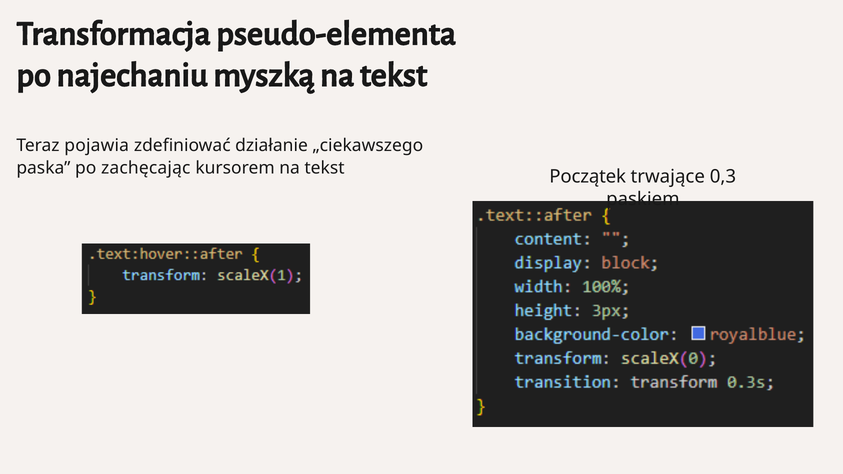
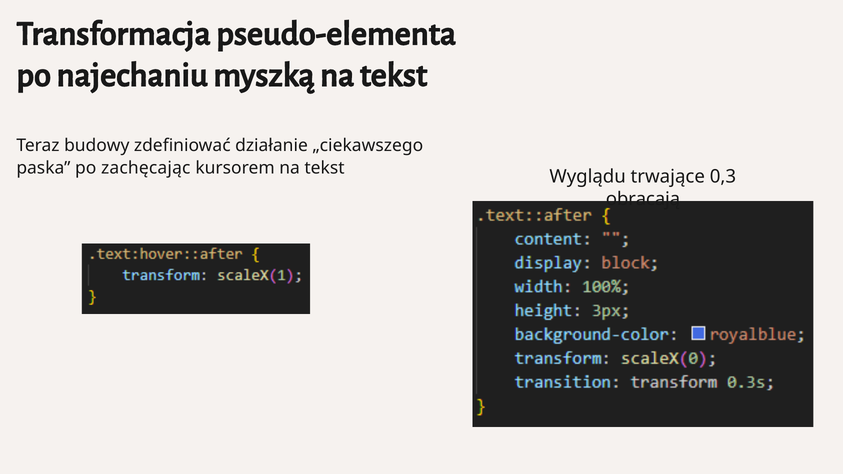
pojawia: pojawia -> budowy (97, 145)
Początek: Początek -> Wyglądu (588, 177)
paskiem: paskiem -> obracają (643, 199)
